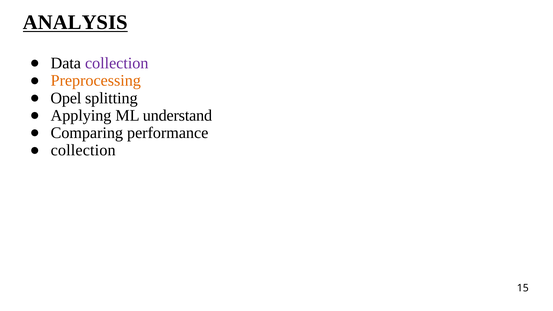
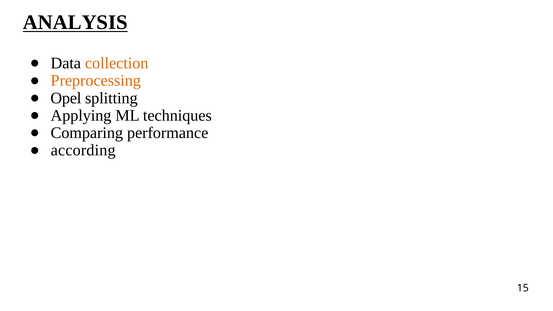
collection colour: purple -> orange (117, 63)
understand: understand -> techniques (177, 116)
collection: collection -> according (83, 150)
